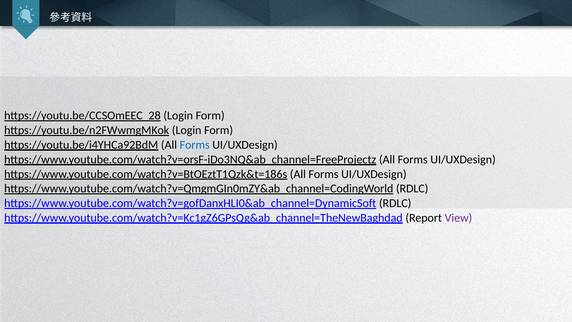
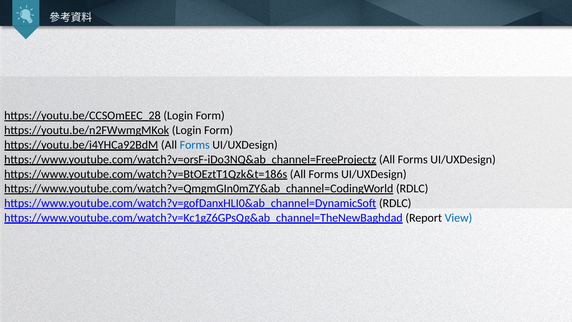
View colour: purple -> blue (458, 218)
